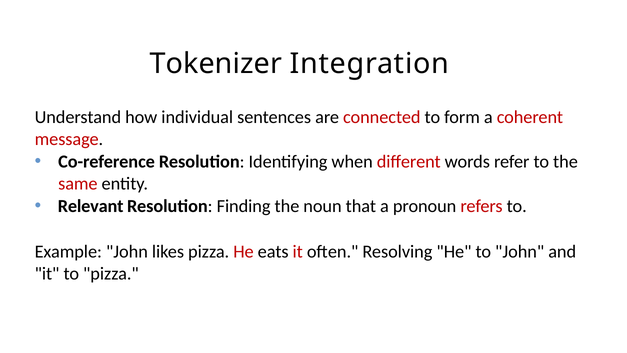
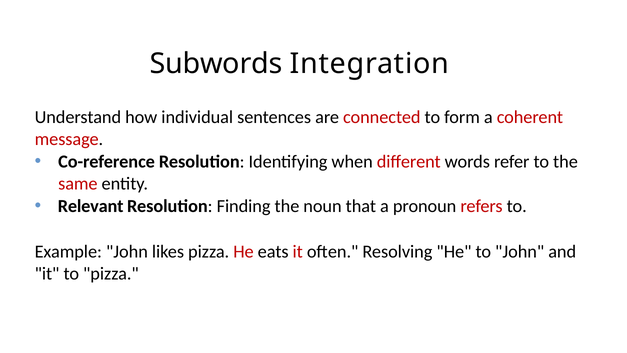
Tokenizer: Tokenizer -> Subwords (216, 64)
